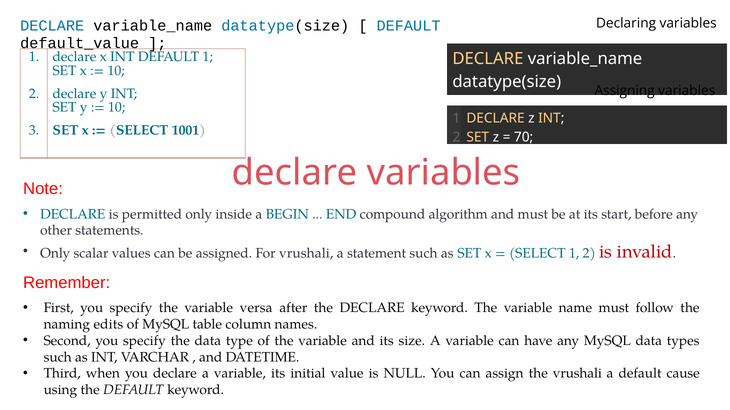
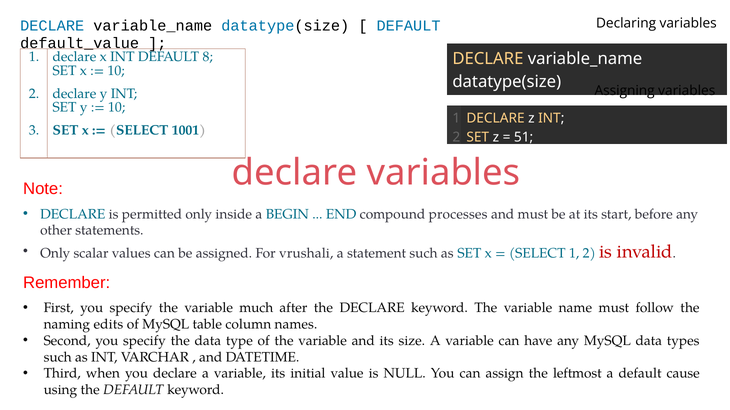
DEFAULT 1: 1 -> 8 (208, 57)
70: 70 -> 51 (524, 137)
algorithm: algorithm -> processes (458, 214)
versa: versa -> much (256, 308)
the vrushali: vrushali -> leftmost (577, 374)
